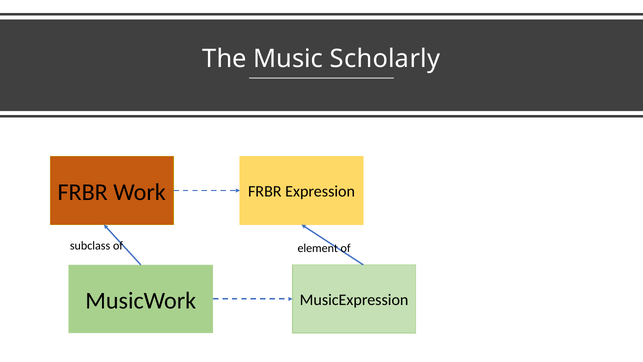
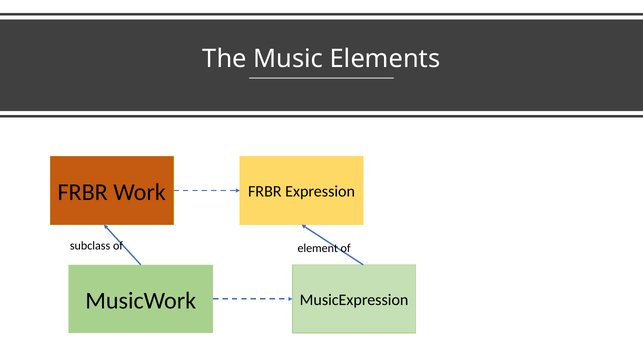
Scholarly: Scholarly -> Elements (385, 59)
